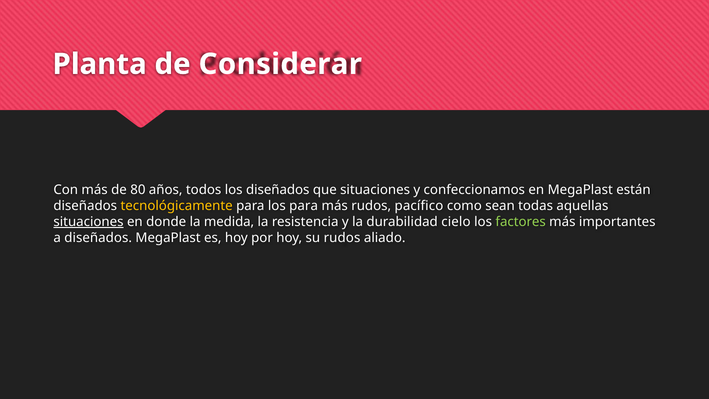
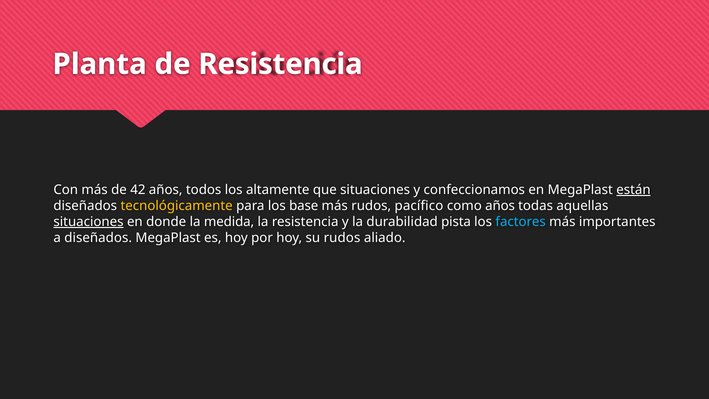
de Considerar: Considerar -> Resistencia (281, 64)
80: 80 -> 42 (138, 190)
los diseñados: diseñados -> altamente (278, 190)
están underline: none -> present (633, 190)
los para: para -> base (304, 206)
como sean: sean -> años (500, 206)
cielo: cielo -> pista (456, 222)
factores colour: light green -> light blue (521, 222)
